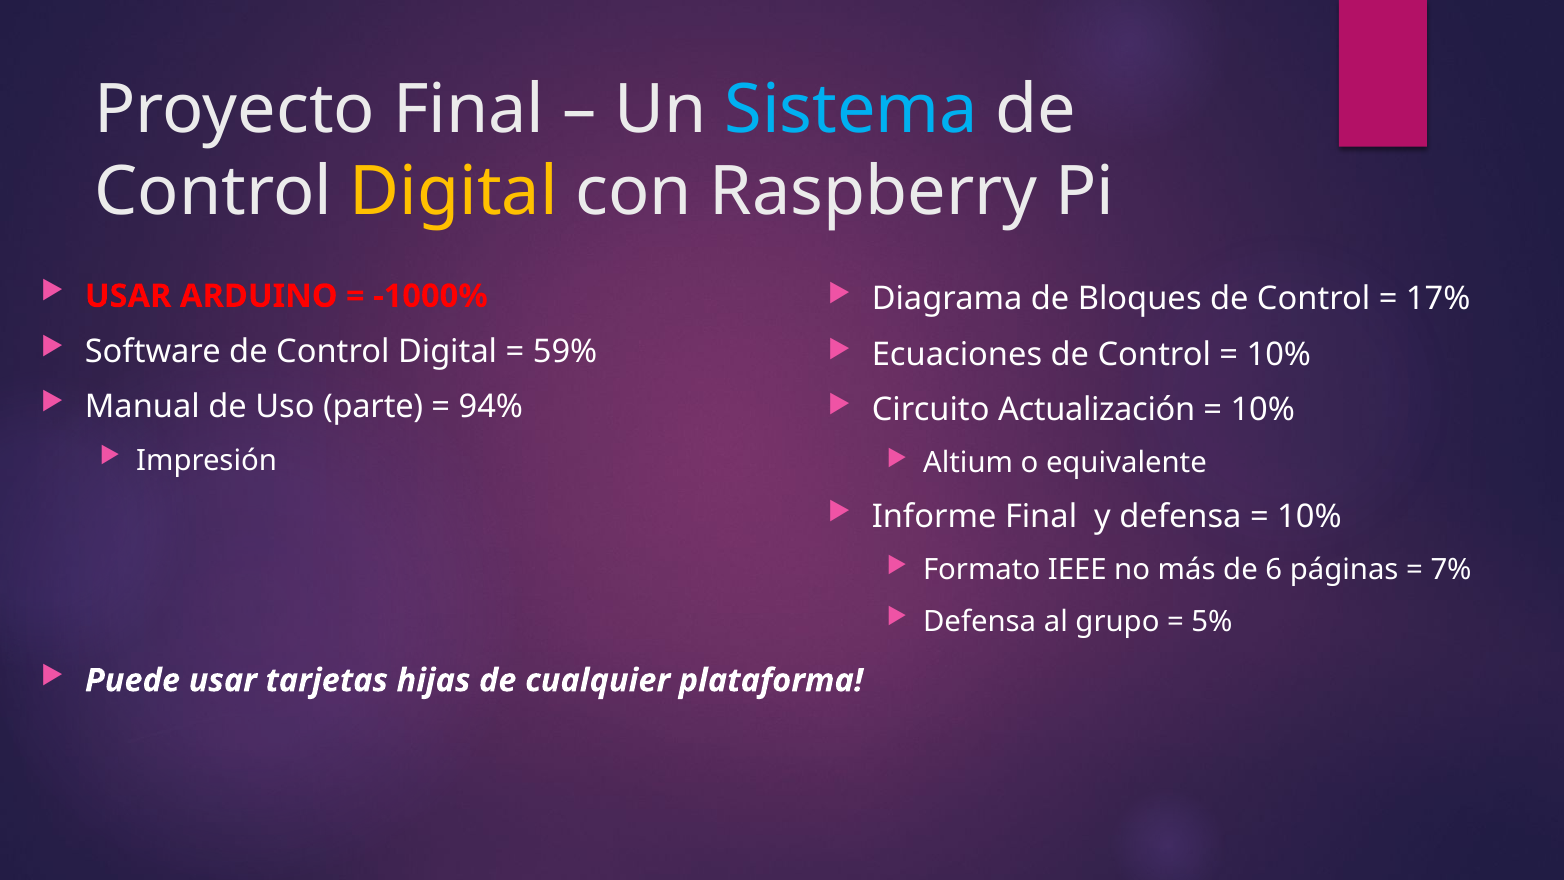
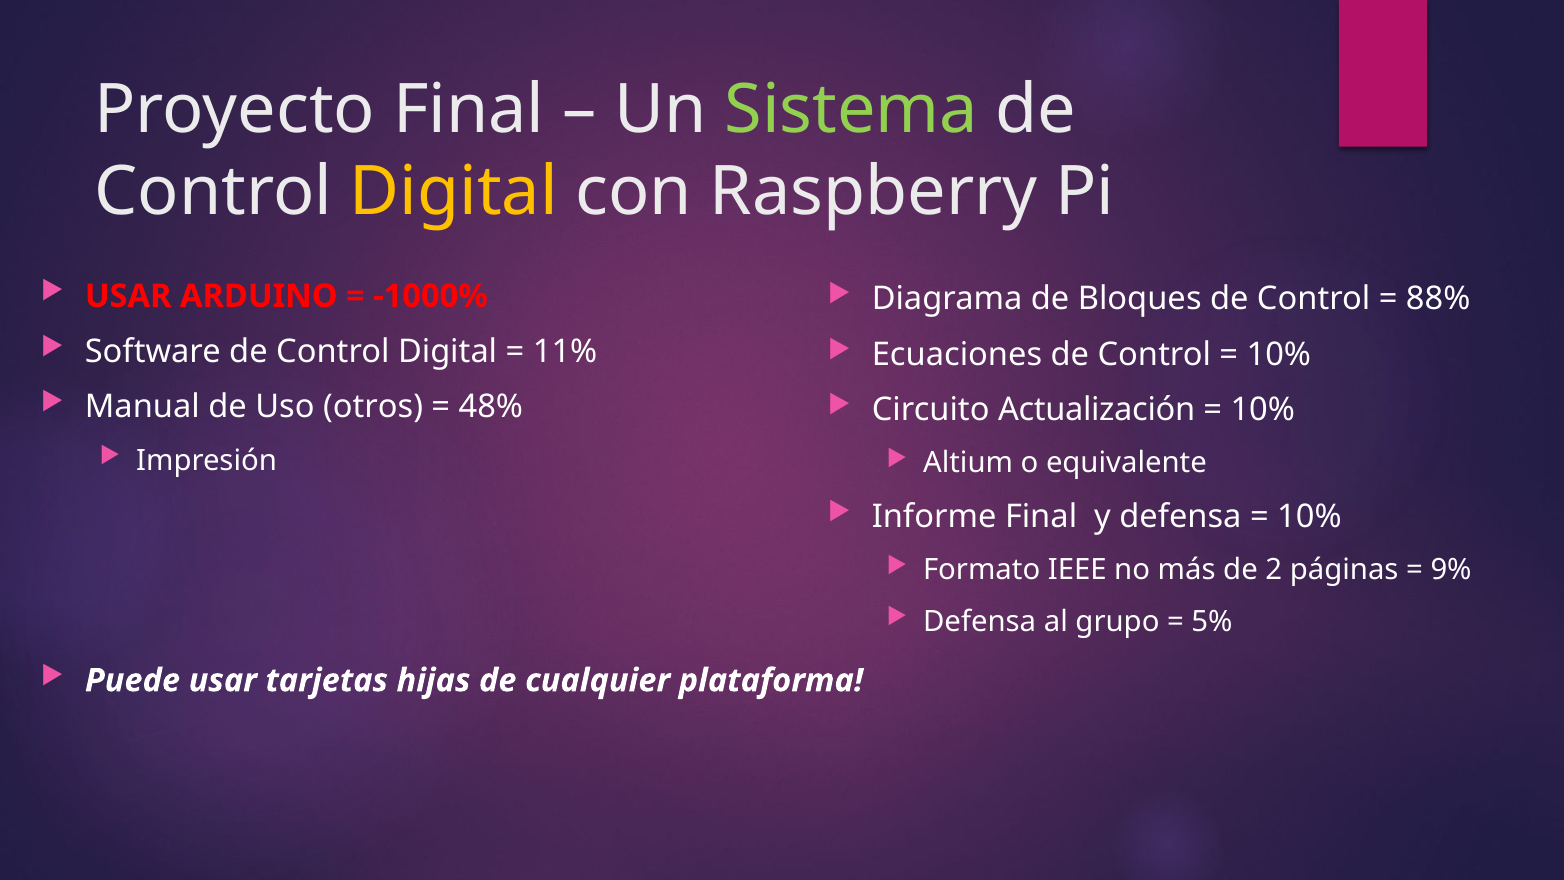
Sistema colour: light blue -> light green (851, 110)
17%: 17% -> 88% (1438, 299)
59%: 59% -> 11% (565, 352)
parte: parte -> otros (373, 407)
94%: 94% -> 48% (491, 407)
6: 6 -> 2 (1274, 570)
7%: 7% -> 9% (1451, 570)
